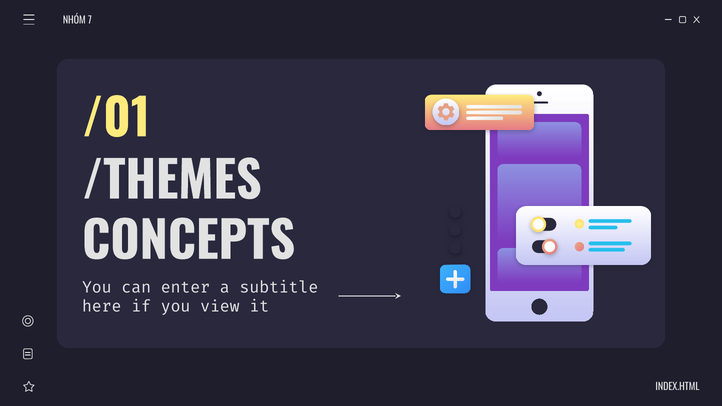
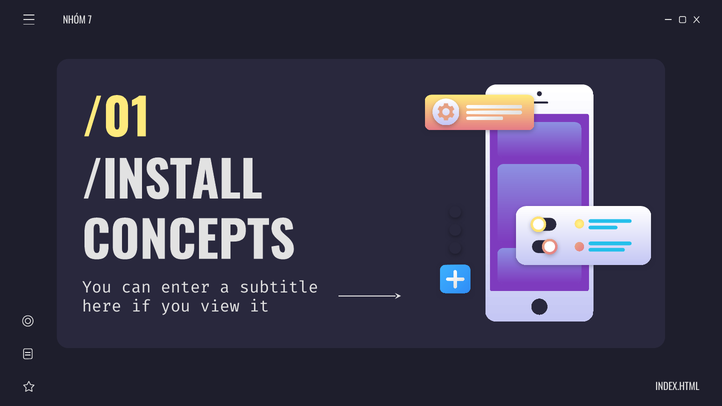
/THEMES: /THEMES -> /INSTALL (172, 182)
